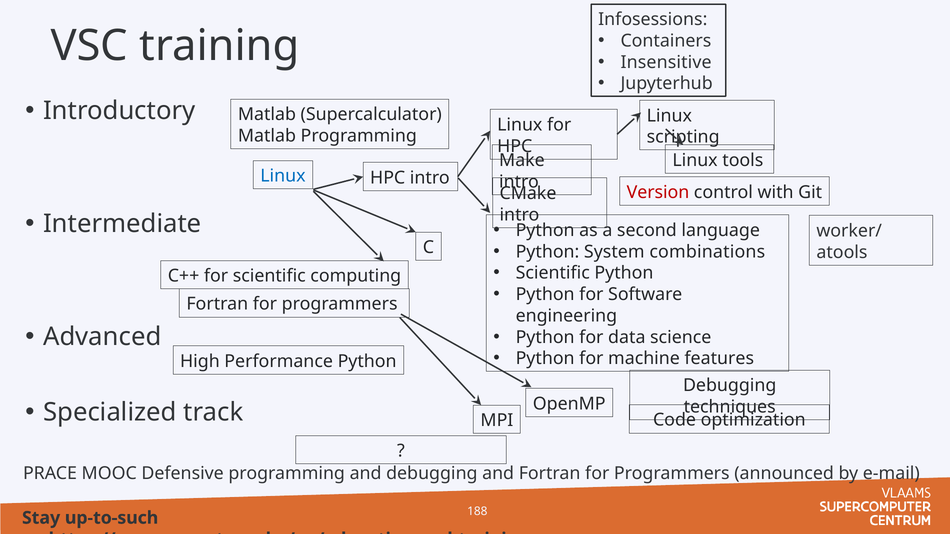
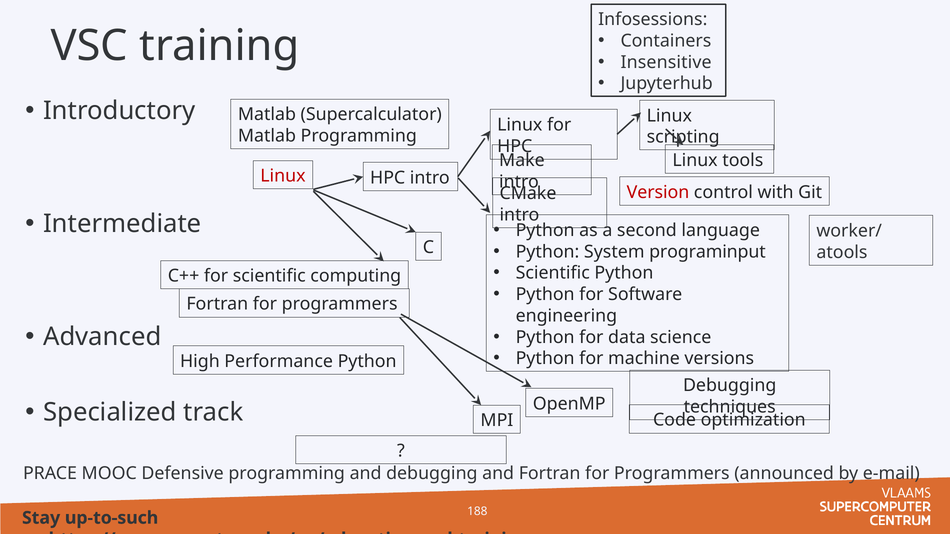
Linux colour: blue -> red (283, 176)
combinations: combinations -> programinput (707, 252)
features: features -> versions (719, 359)
